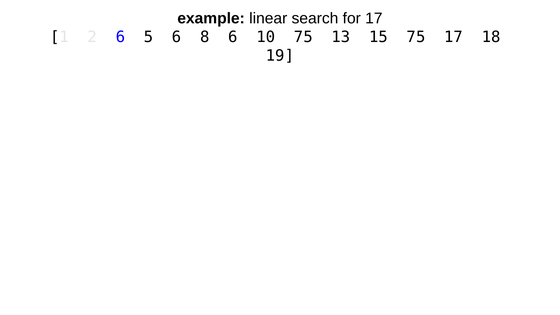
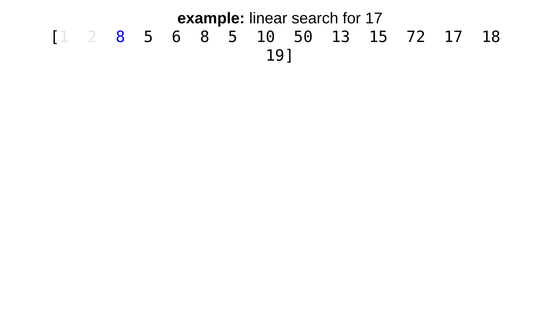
2 6: 6 -> 8 (120, 37)
6 8 6: 6 -> 5 (233, 37)
10 75: 75 -> 50 (303, 37)
15 75: 75 -> 72 (416, 37)
